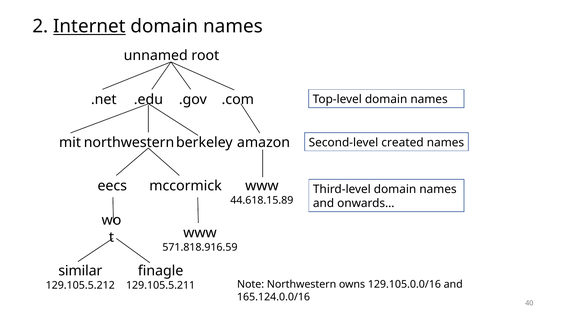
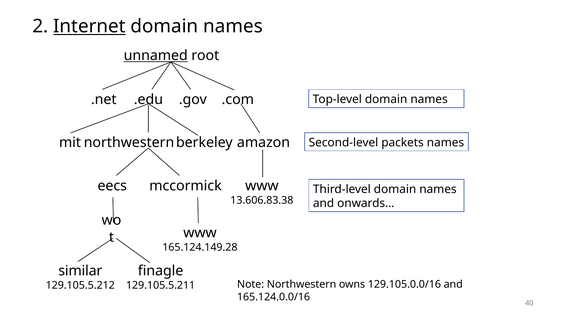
unnamed underline: none -> present (156, 56)
created: created -> packets (403, 143)
44.618.15.89: 44.618.15.89 -> 13.606.83.38 (262, 201)
571.818.916.59: 571.818.916.59 -> 165.124.149.28 (200, 248)
